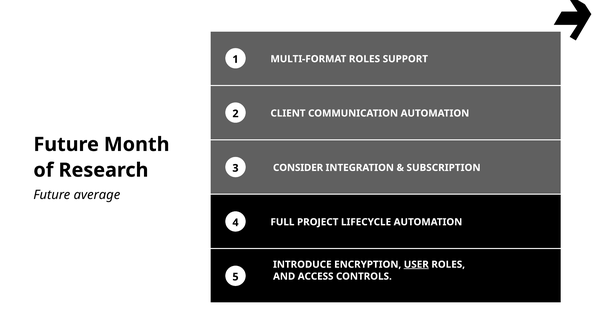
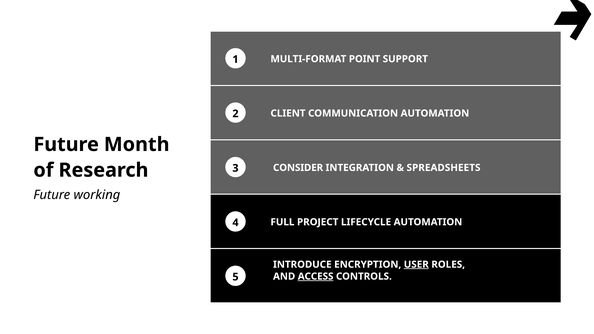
MULTI-FORMAT ROLES: ROLES -> POINT (365, 59)
SUBSCRIPTION: SUBSCRIPTION -> SPREADSHEETS (444, 168)
average: average -> working (97, 195)
ACCESS underline: none -> present (316, 276)
